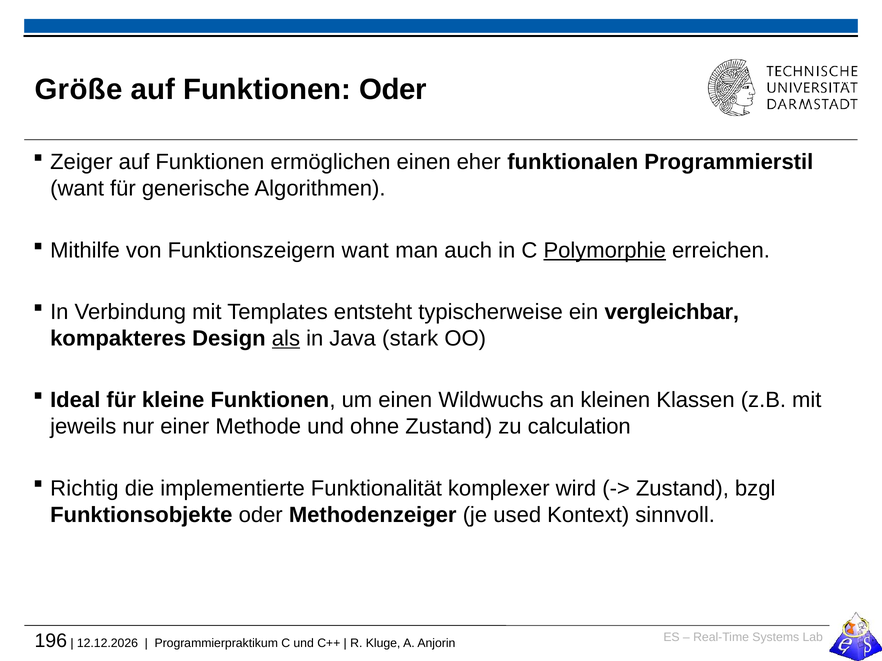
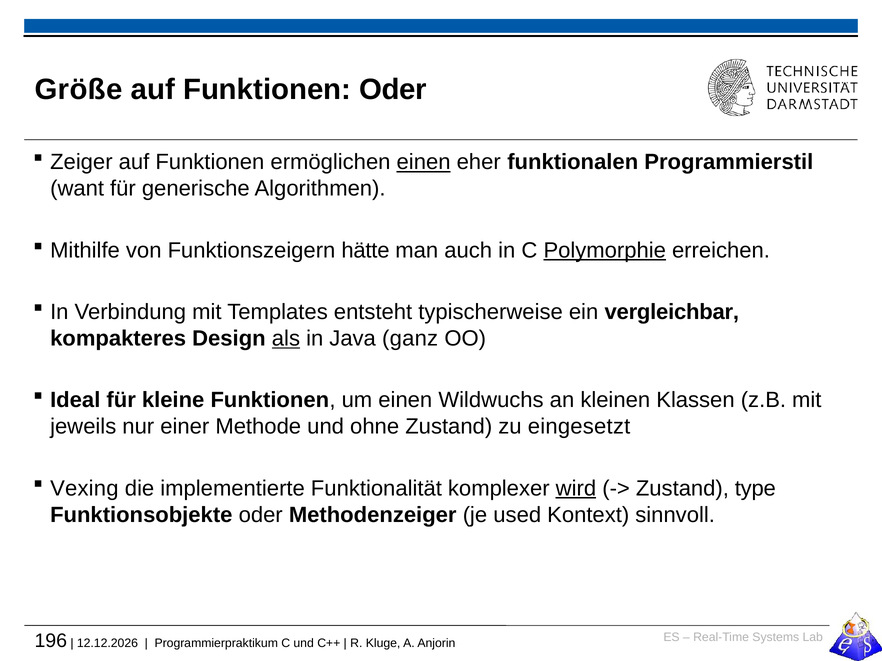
einen underline: none -> present (424, 162)
Funktionszeigern want: want -> hätte (365, 251)
stark: stark -> ganz (410, 339)
calculation: calculation -> eingesetzt (579, 427)
Richtig: Richtig -> Vexing (84, 489)
wird underline: none -> present (576, 489)
bzgl: bzgl -> type (755, 489)
